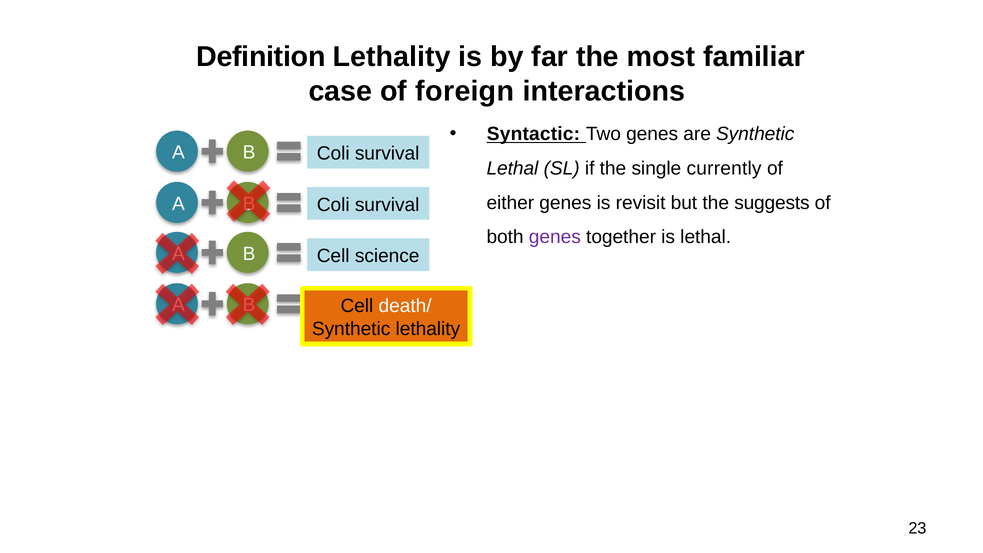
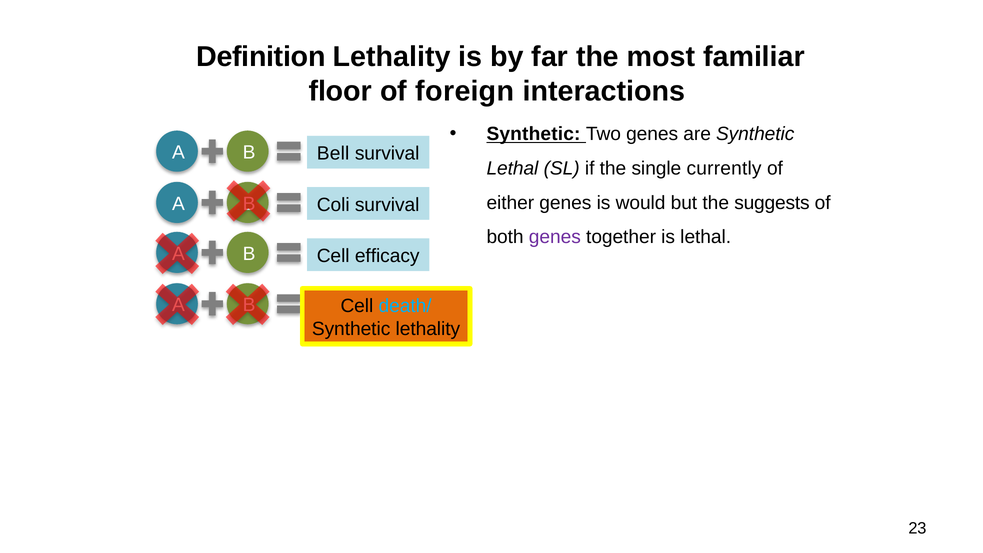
case: case -> floor (340, 91)
Syntactic: Syntactic -> Synthetic (533, 134)
Coli: Coli -> Bell (333, 153)
revisit: revisit -> would (641, 203)
science: science -> efficacy (387, 256)
death/ colour: white -> light blue (405, 306)
